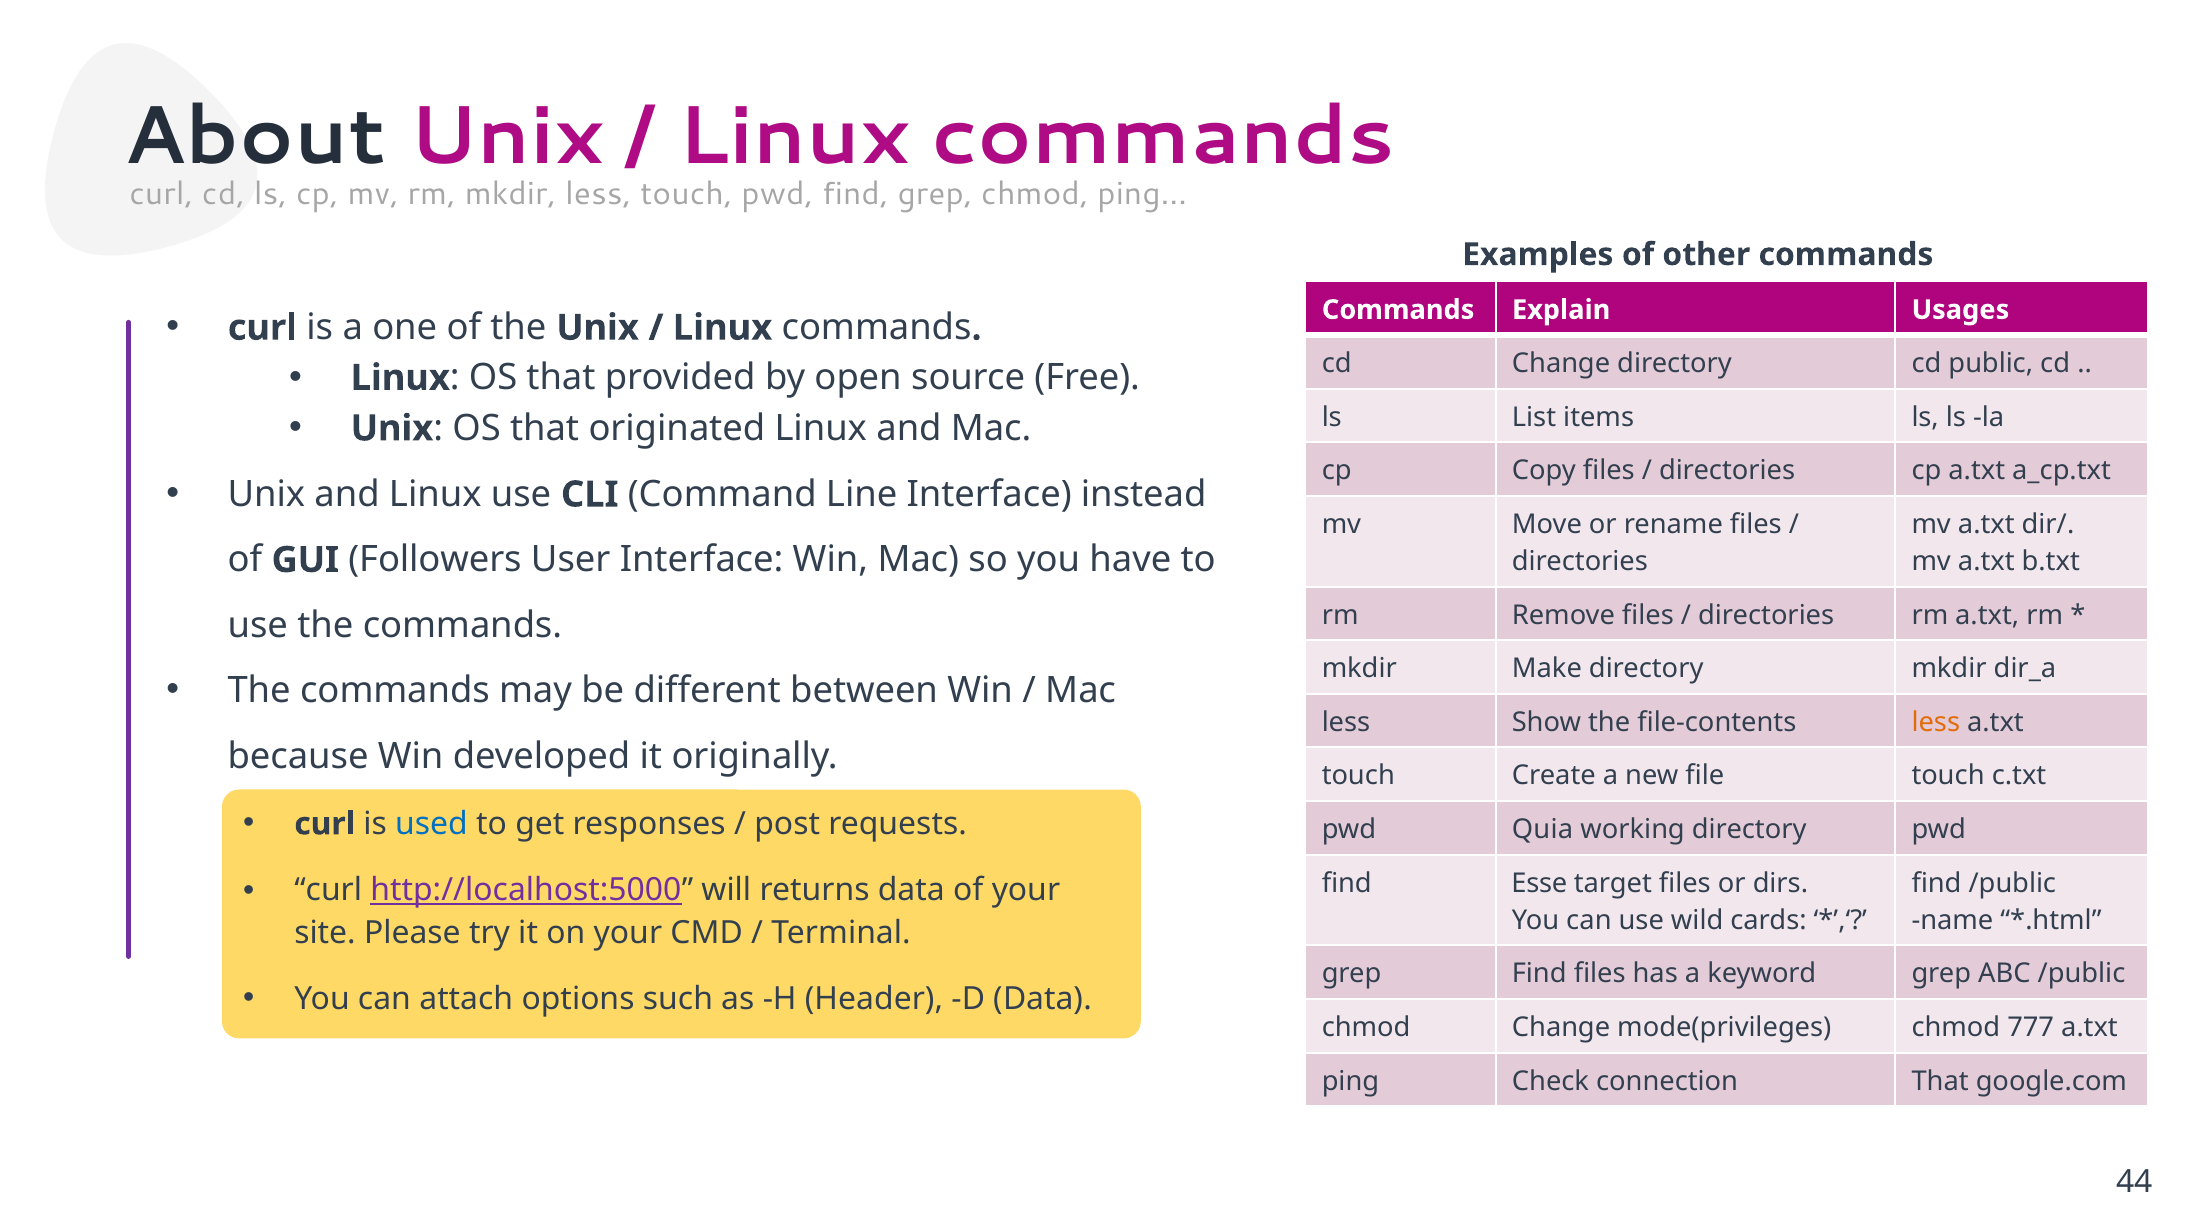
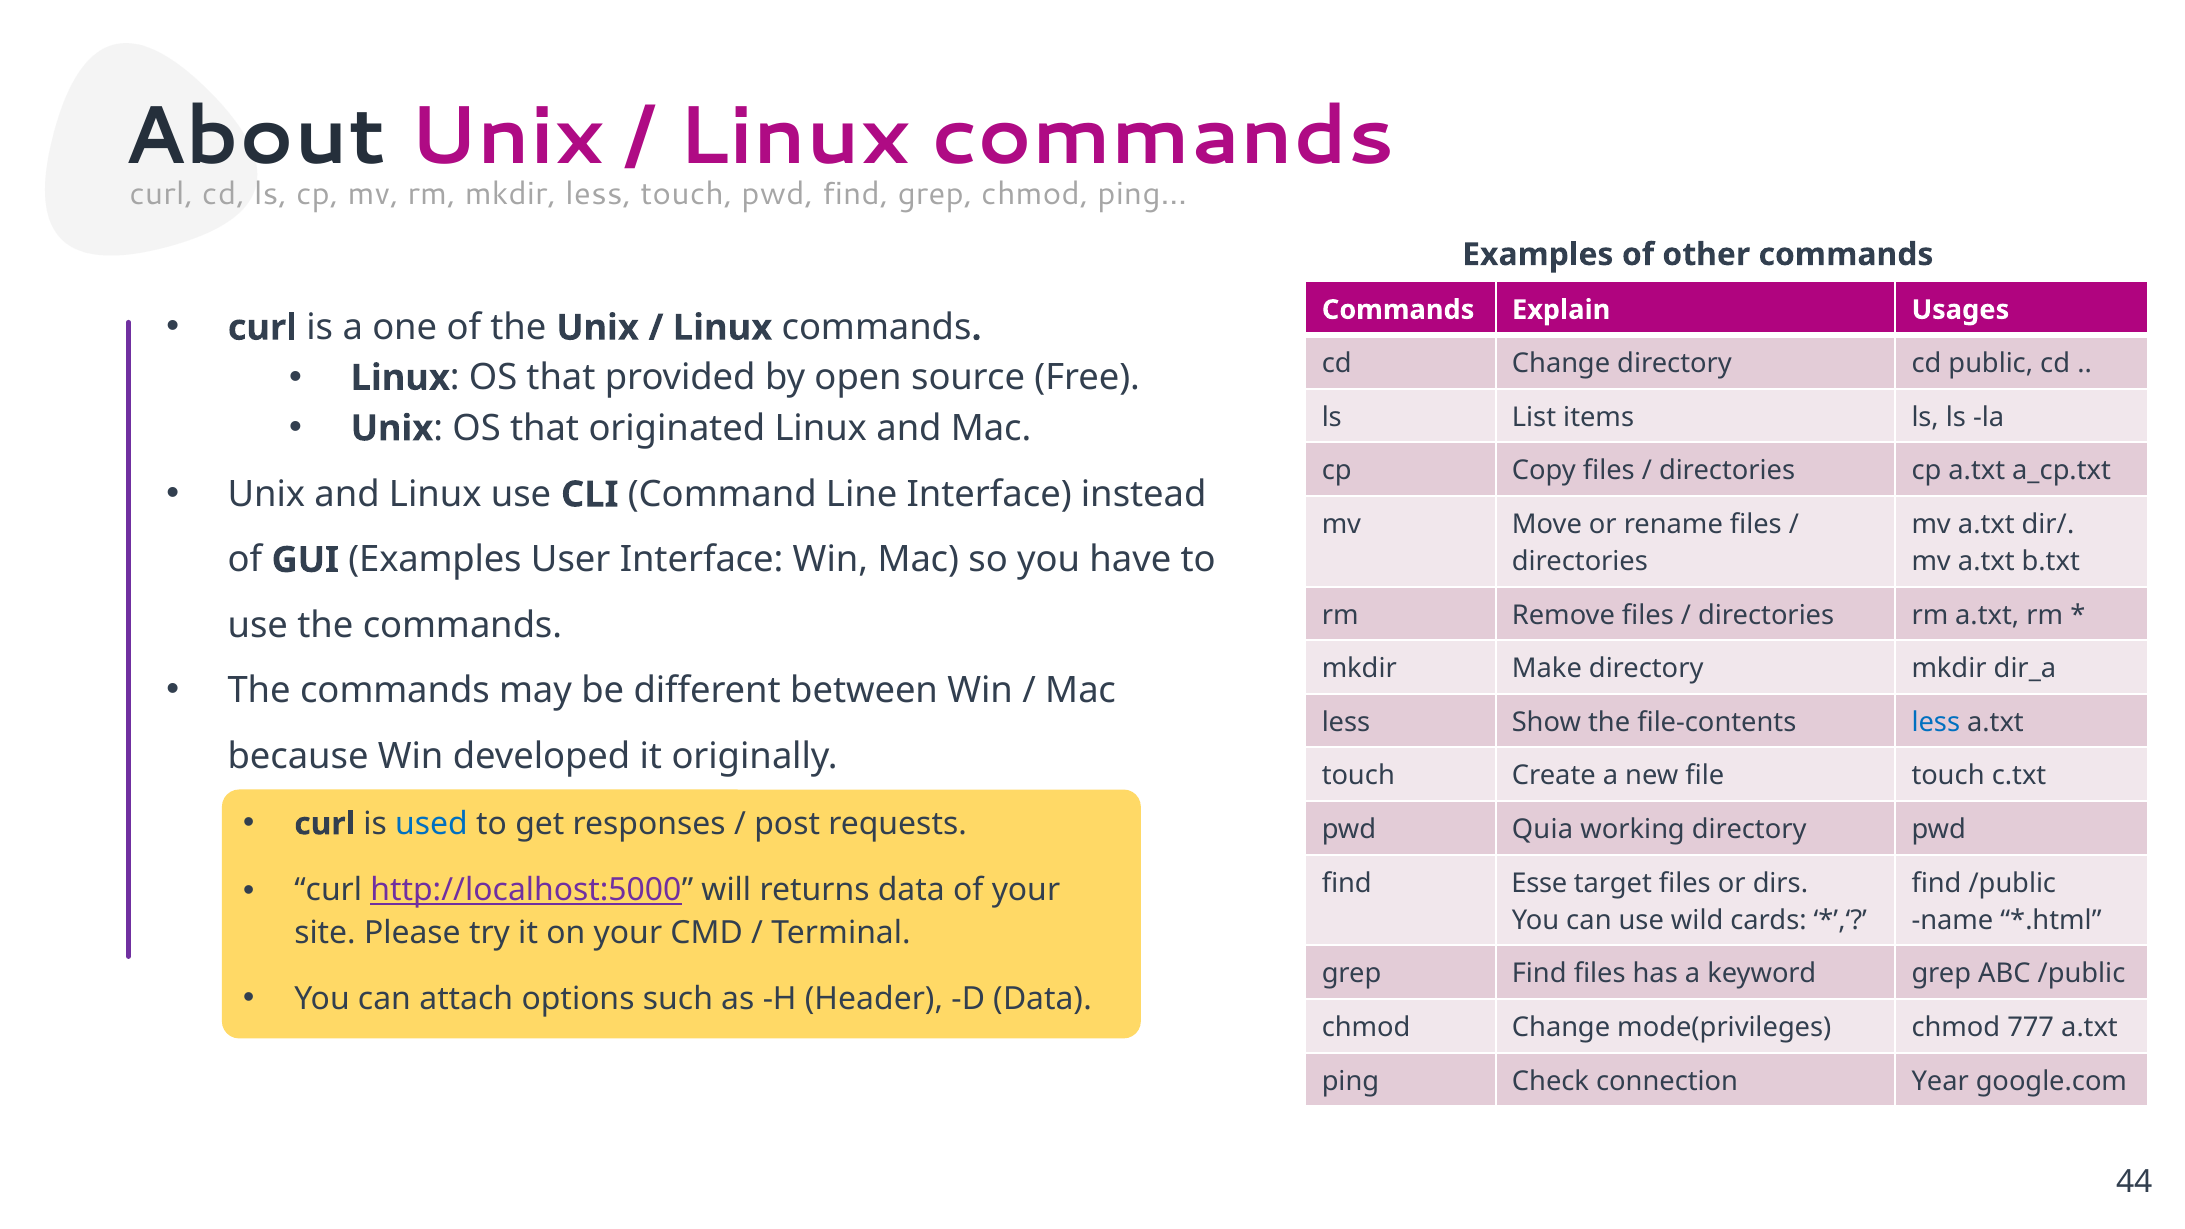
GUI Followers: Followers -> Examples (435, 560)
less colour: orange -> blue (1936, 722)
connection That: That -> Year (1940, 1081)
